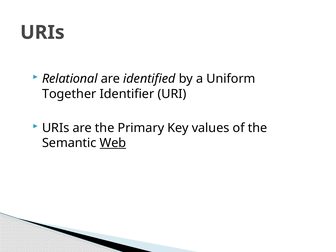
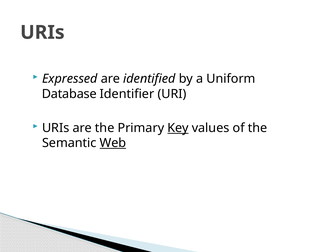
Relational: Relational -> Expressed (70, 79)
Together: Together -> Database (69, 94)
Key underline: none -> present (178, 128)
